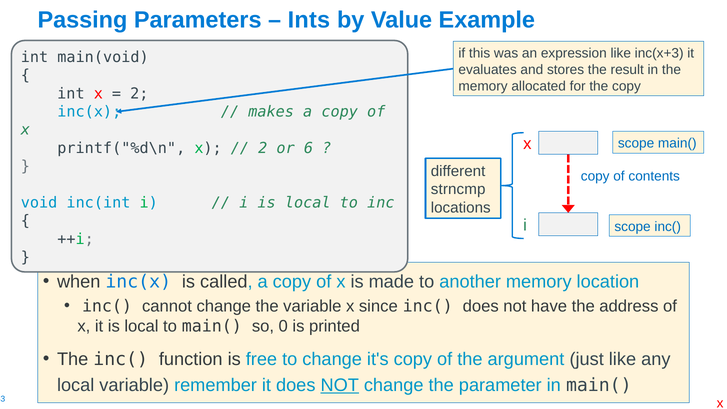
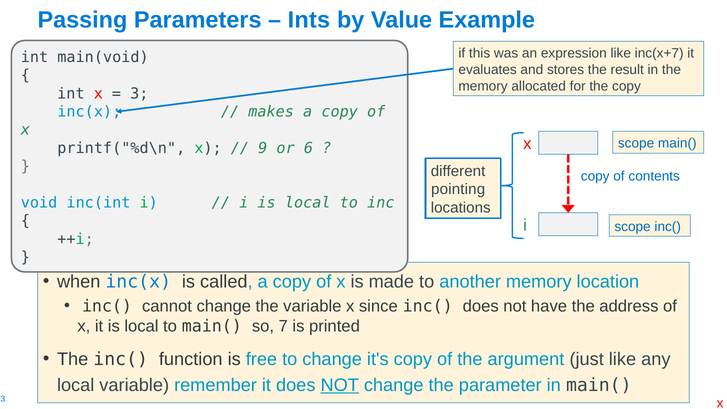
inc(x+3: inc(x+3 -> inc(x+7 (659, 53)
2: 2 -> 3 (139, 94)
2: 2 -> 9 (263, 148)
strncmp: strncmp -> pointing (458, 189)
0: 0 -> 7 (283, 326)
